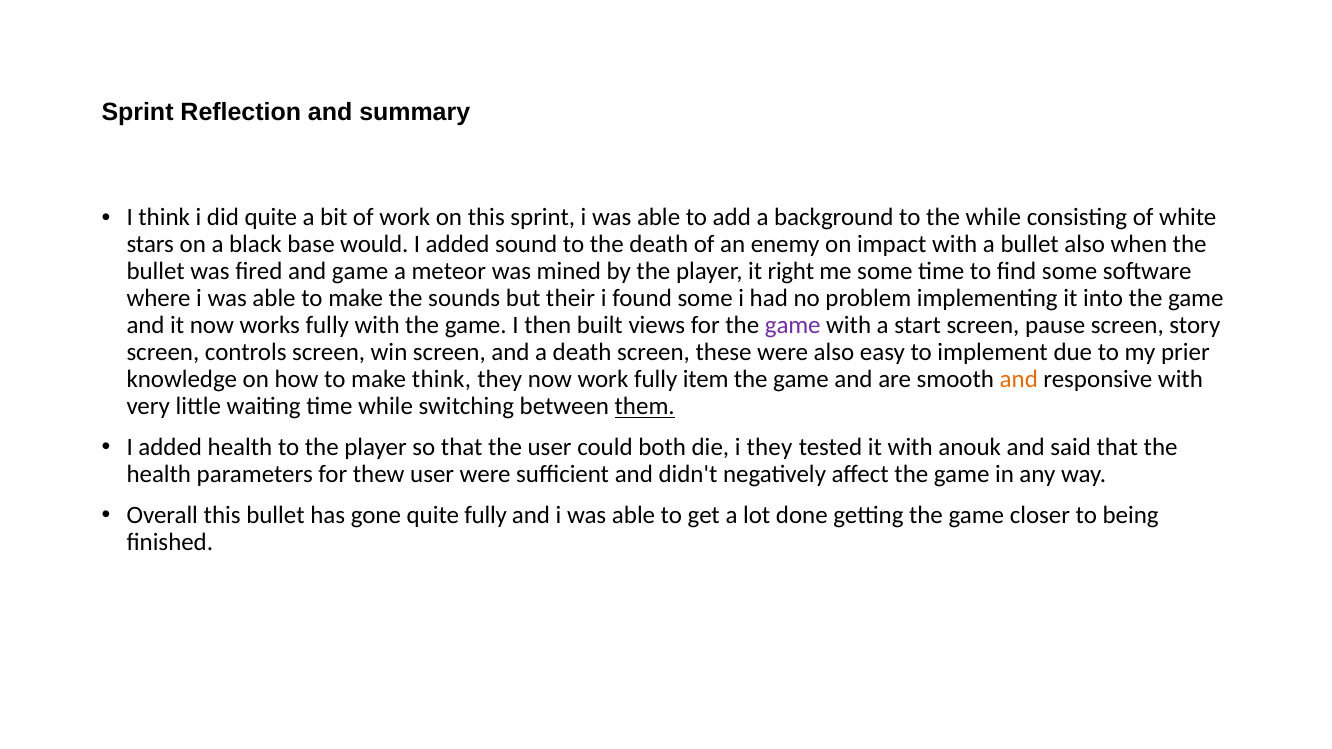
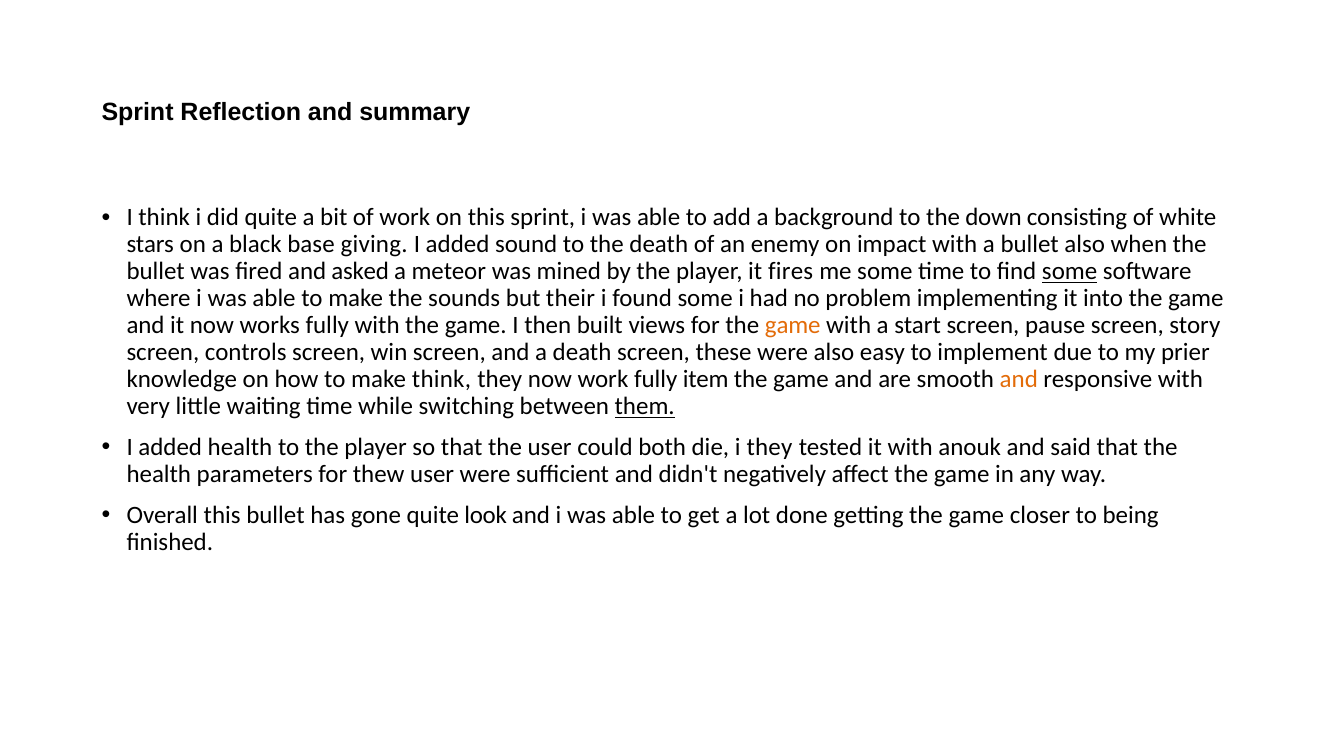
the while: while -> down (993, 218)
would: would -> giving (374, 245)
and game: game -> asked (360, 272)
right: right -> fires (791, 272)
some underline: none -> present (1070, 272)
game colour: purple -> orange (793, 326)
quite fully: fully -> look (486, 515)
